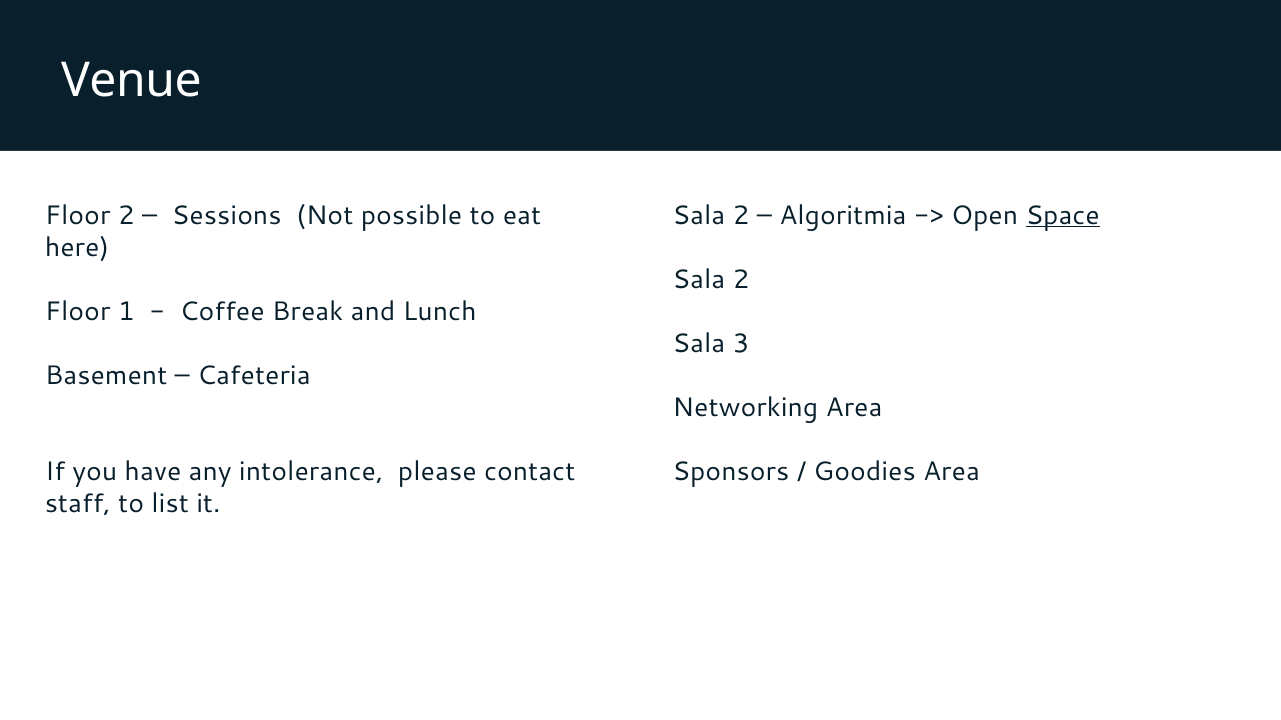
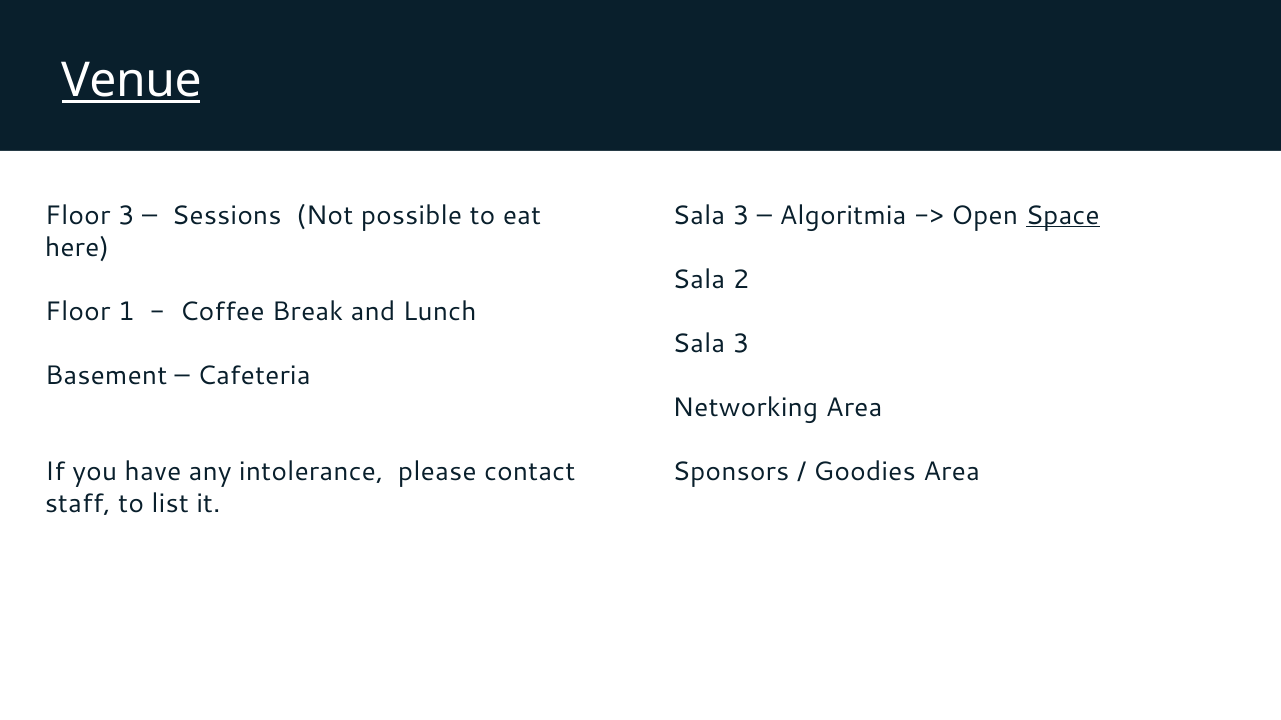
Venue underline: none -> present (131, 80)
Floor 2: 2 -> 3 (126, 215)
2: 2 -> 3 (741, 215)
